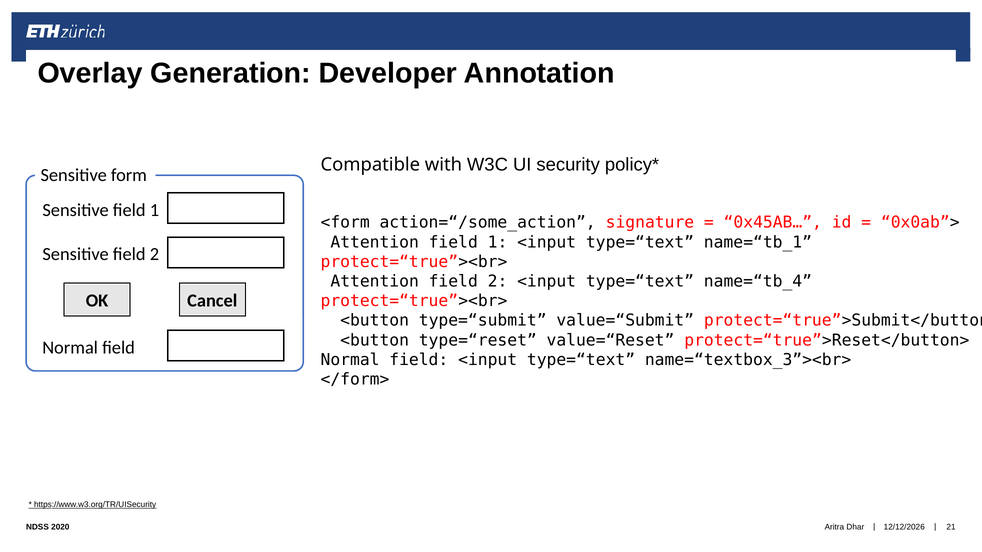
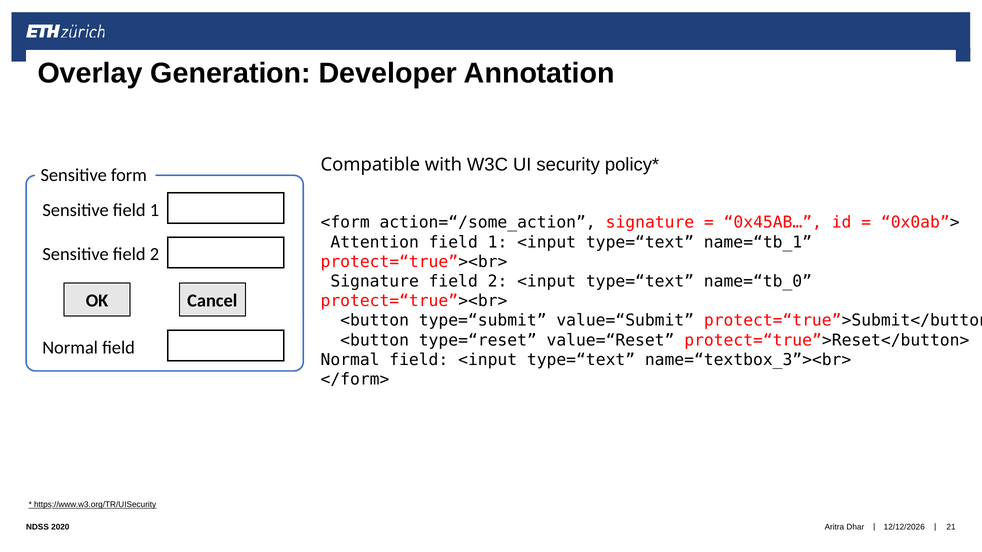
Attention: Attention -> Signature (375, 282)
name=“tb_4: name=“tb_4 -> name=“tb_0 (758, 282)
